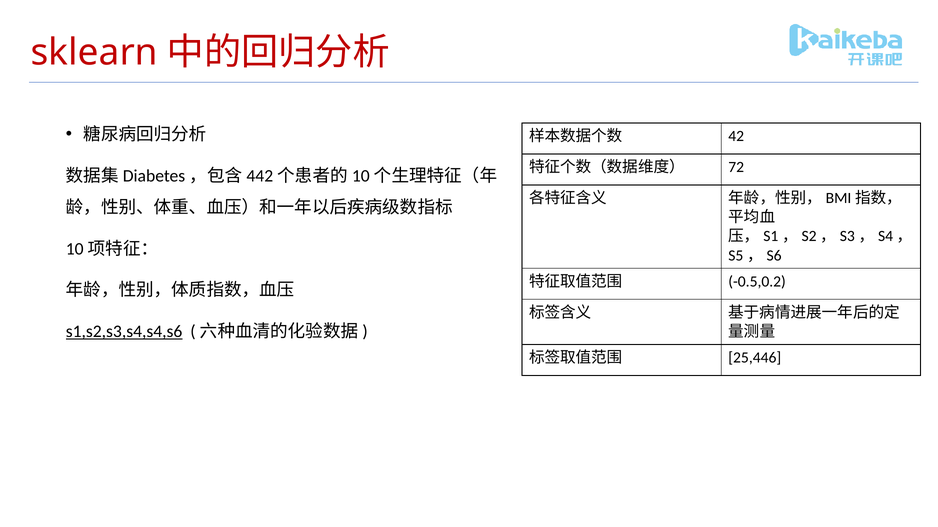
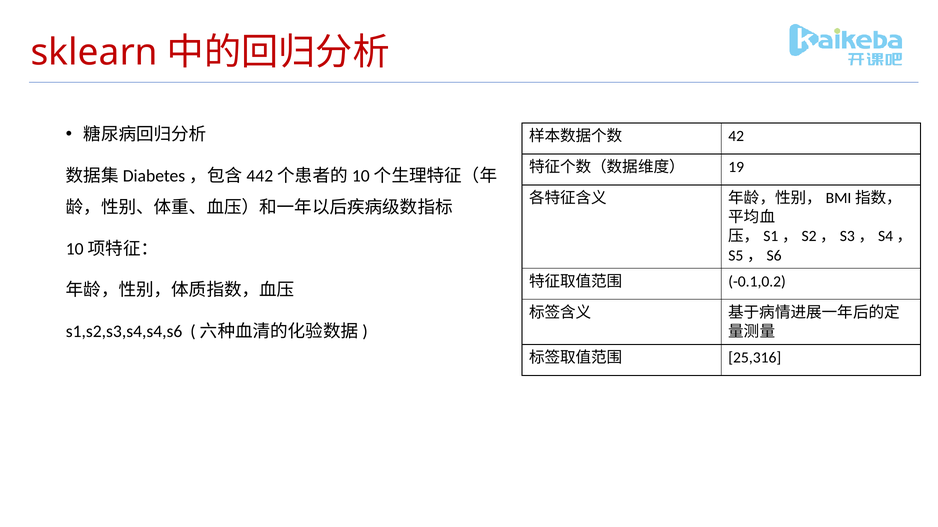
72: 72 -> 19 (736, 167)
-0.5,0.2: -0.5,0.2 -> -0.1,0.2 (757, 282)
s1,s2,s3,s4,s4,s6 underline: present -> none (124, 332)
25,446: 25,446 -> 25,316 (755, 358)
